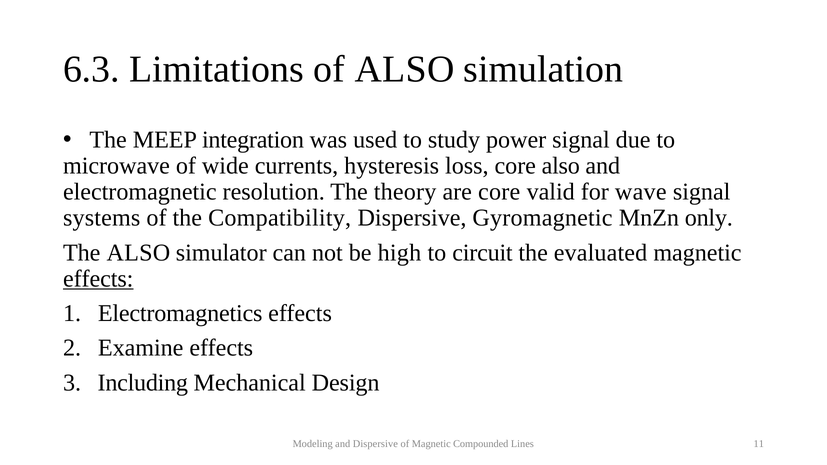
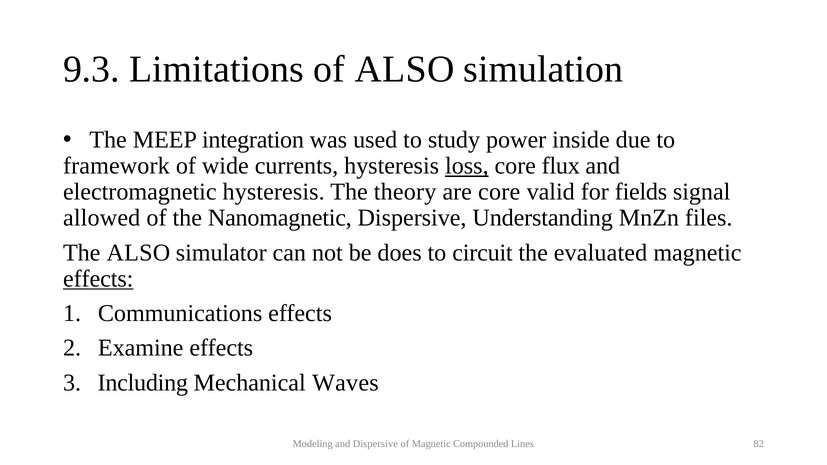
6.3: 6.3 -> 9.3 (91, 69)
power signal: signal -> inside (581, 140)
microwave: microwave -> framework (116, 166)
loss underline: none -> present (467, 166)
core also: also -> flux (561, 166)
electromagnetic resolution: resolution -> hysteresis (274, 192)
wave: wave -> fields (641, 192)
systems: systems -> allowed (102, 218)
Compatibility: Compatibility -> Nanomagnetic (280, 218)
Gyromagnetic: Gyromagnetic -> Understanding (543, 218)
only: only -> files (709, 218)
high: high -> does (400, 253)
Electromagnetics: Electromagnetics -> Communications (180, 313)
Design: Design -> Waves (345, 383)
11: 11 -> 82 (759, 444)
